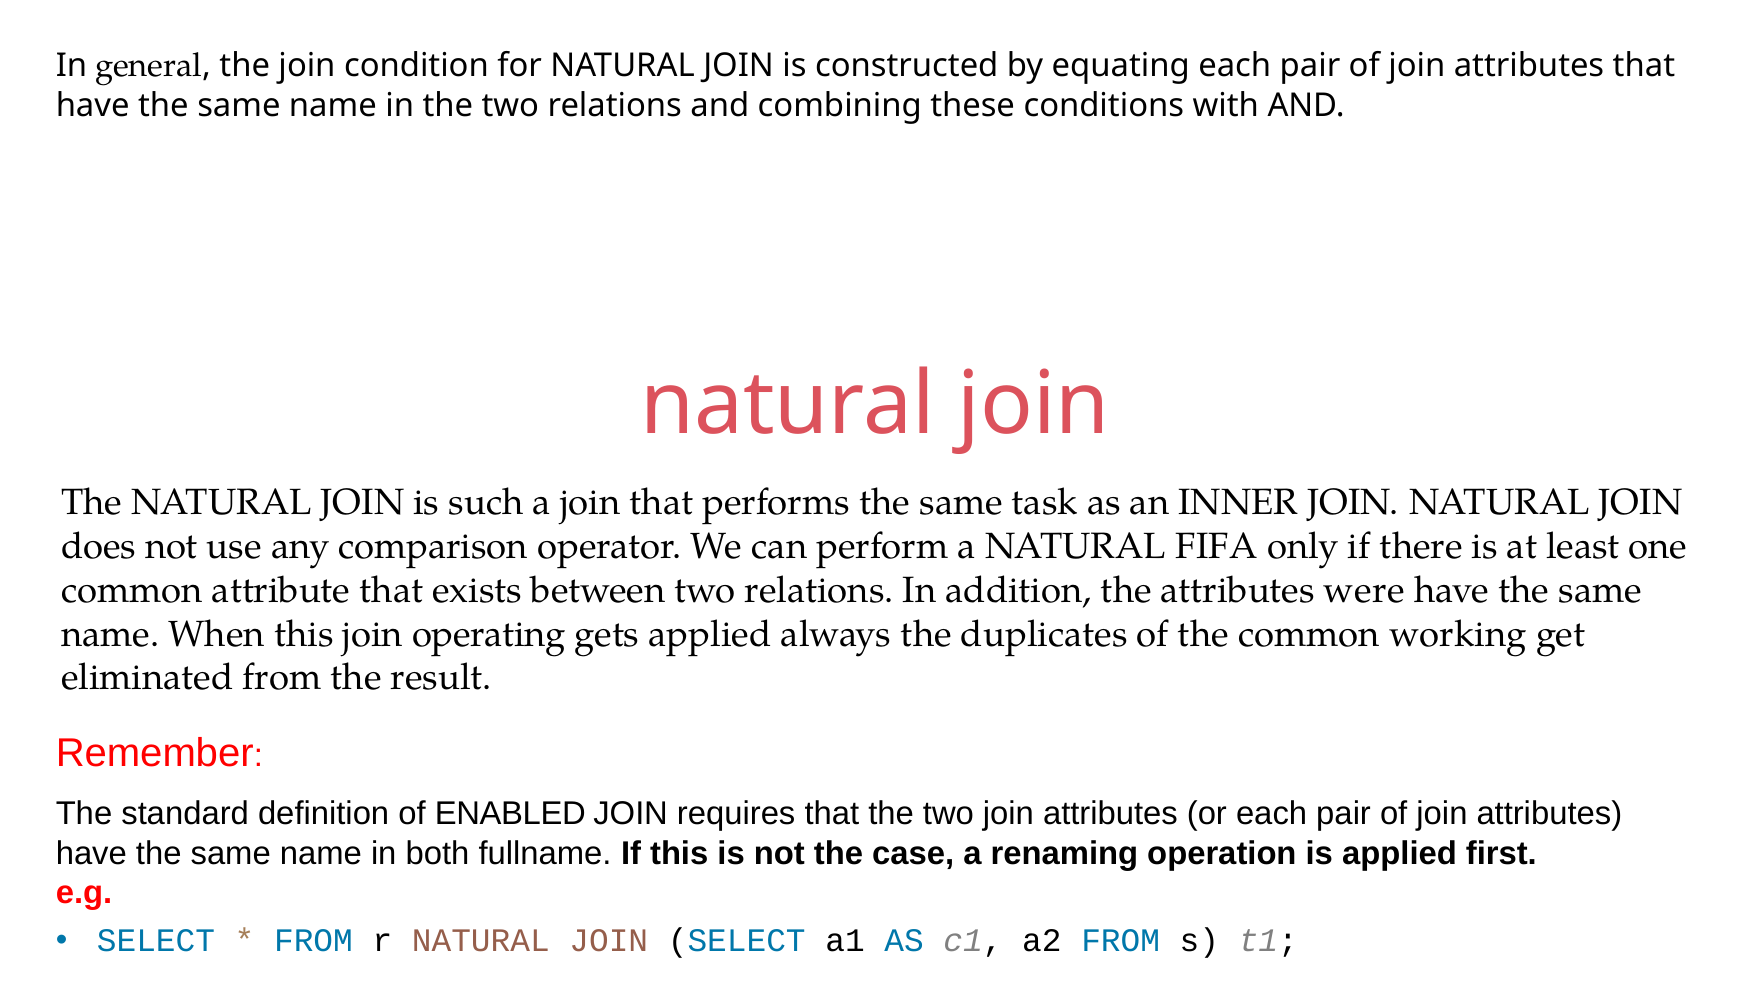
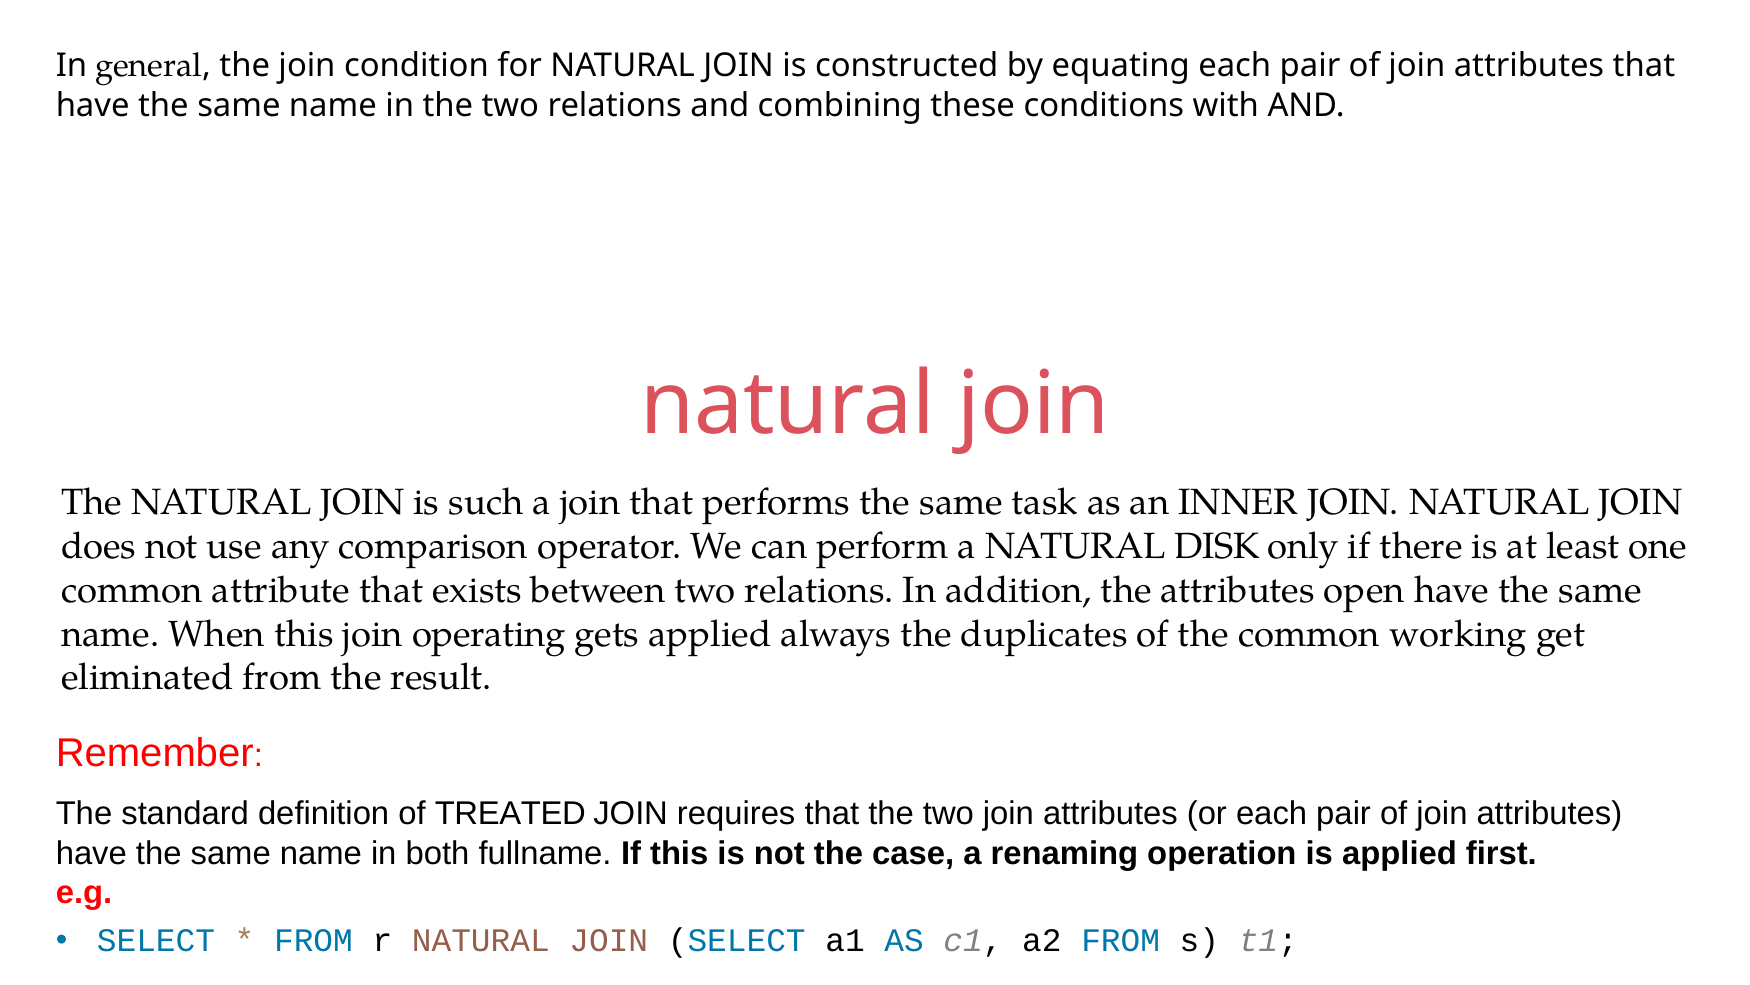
FIFA: FIFA -> DISK (1217, 546)
were: were -> open (1364, 590)
ENABLED: ENABLED -> TREATED (510, 814)
